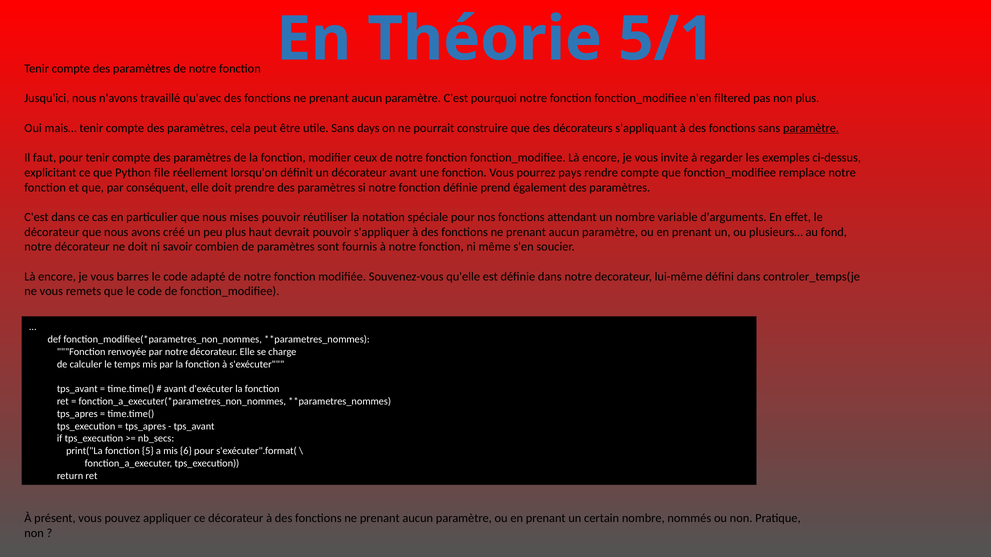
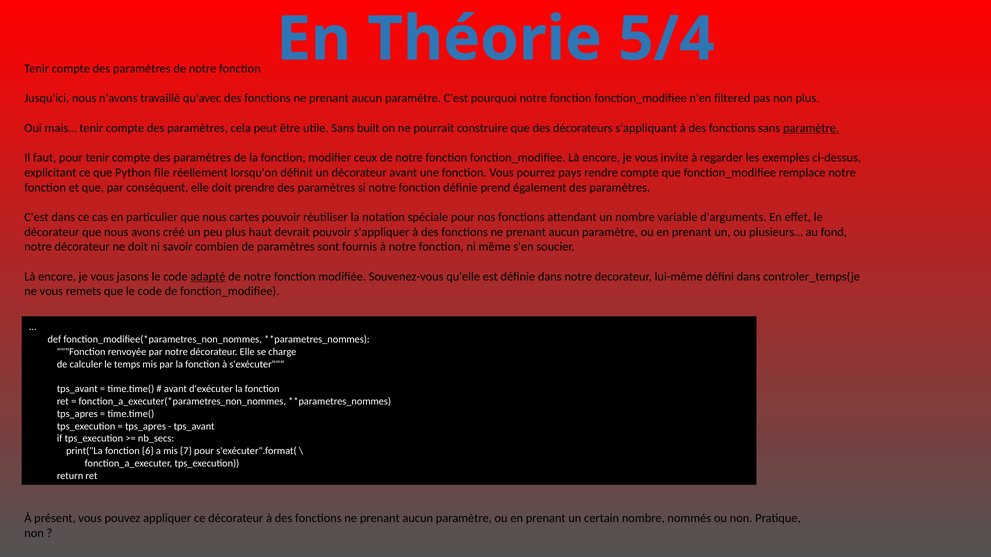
5/1: 5/1 -> 5/4 (666, 39)
days: days -> built (368, 128)
mises: mises -> cartes (244, 217)
barres: barres -> jasons (133, 277)
adapté underline: none -> present (208, 277)
5: 5 -> 6 (148, 451)
6: 6 -> 7 (186, 451)
